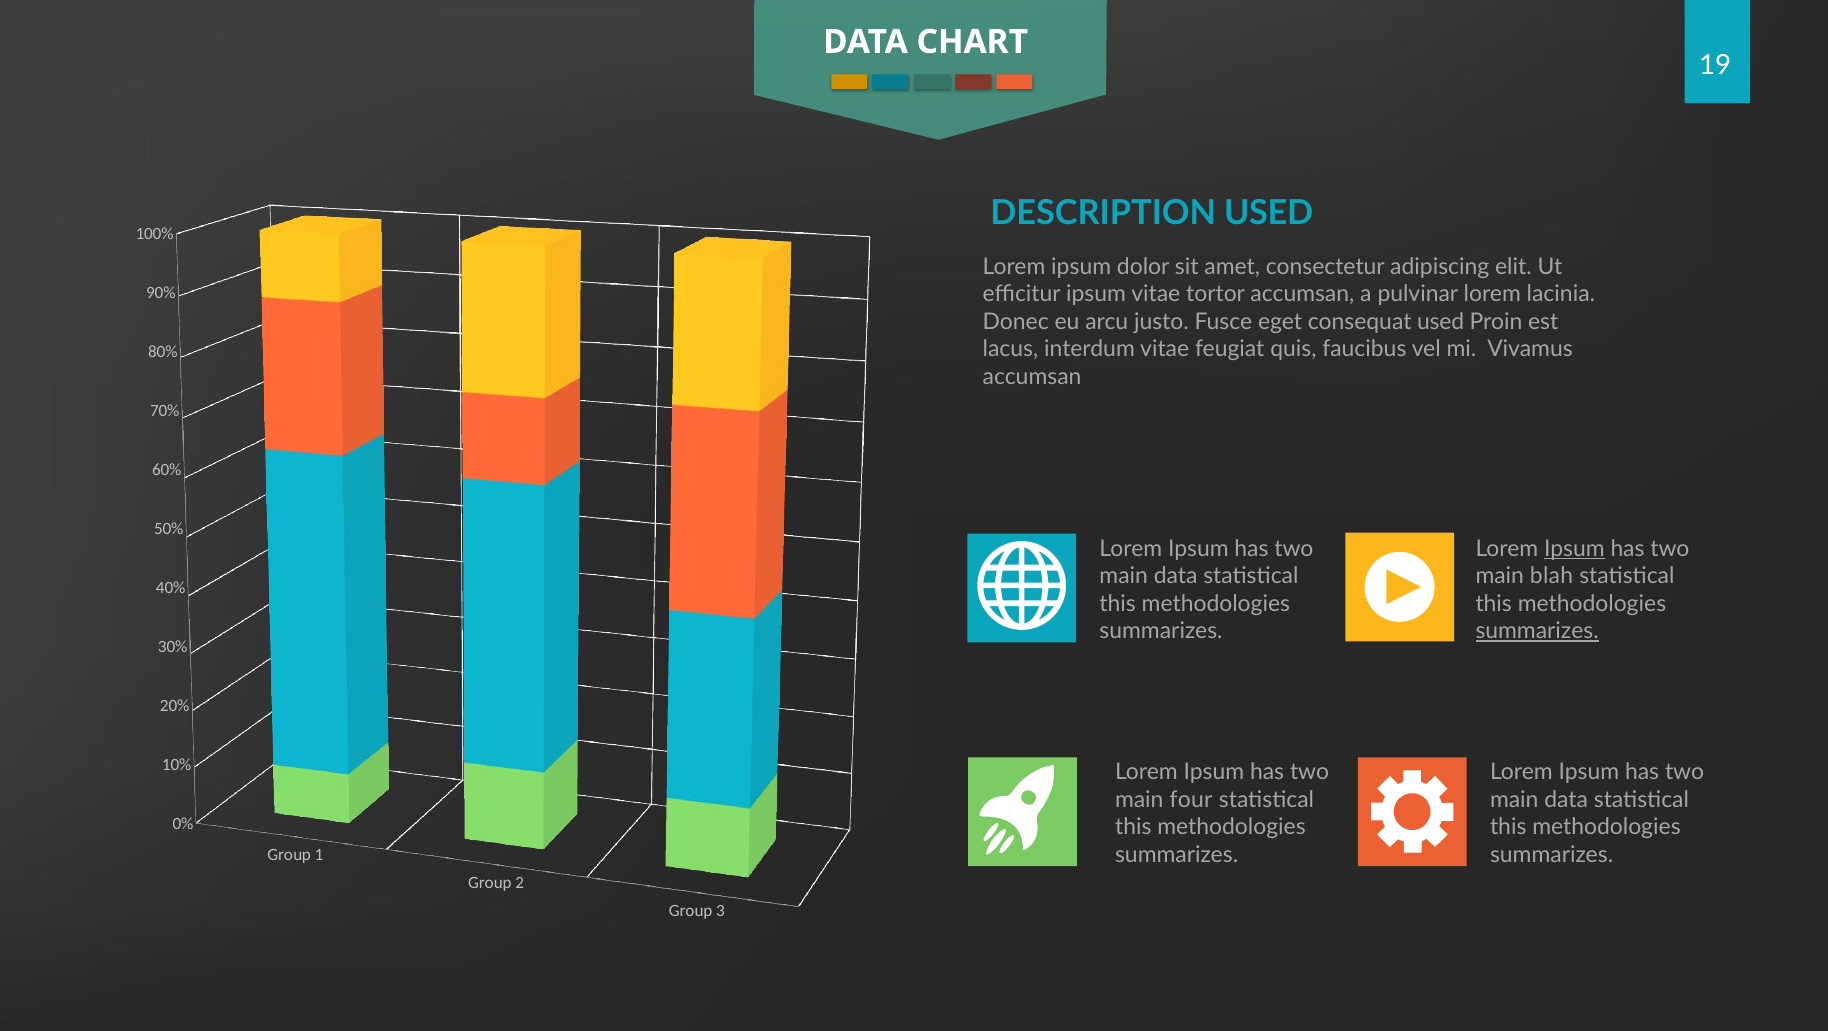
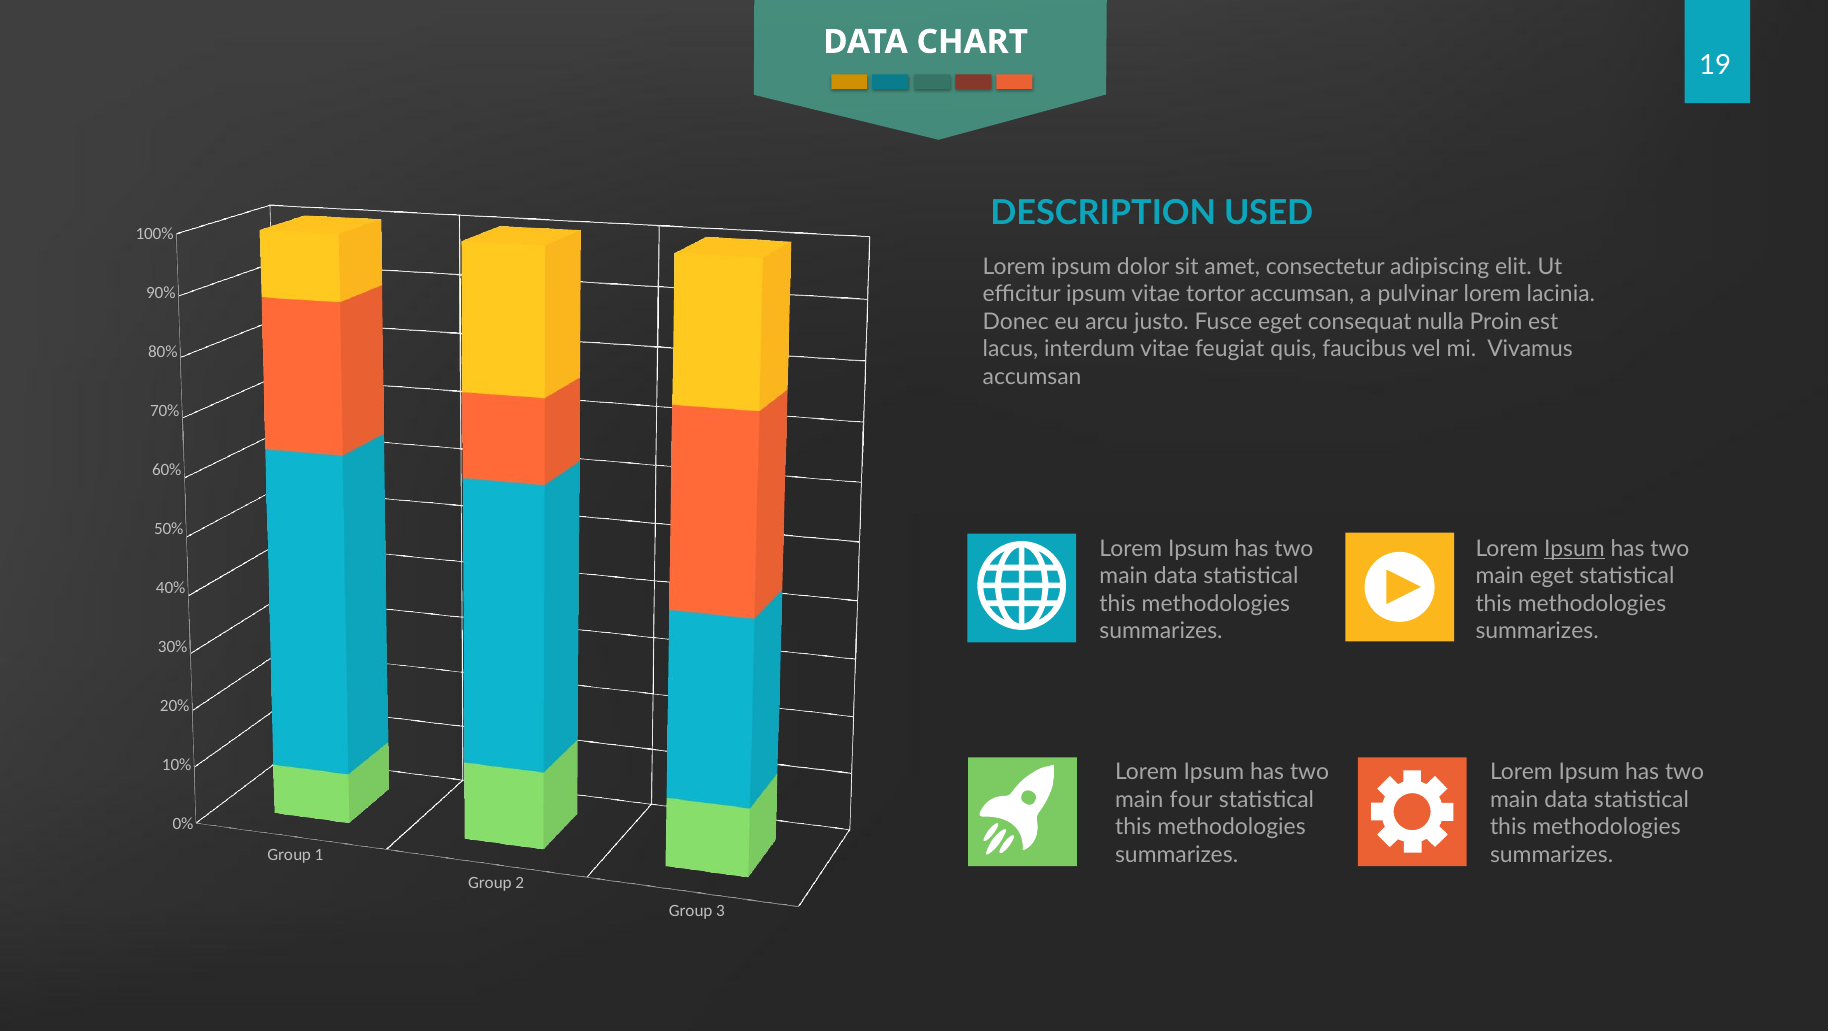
consequat used: used -> nulla (1441, 322)
main blah: blah -> eget (1552, 576)
summarizes underline: present -> none (1537, 631)
